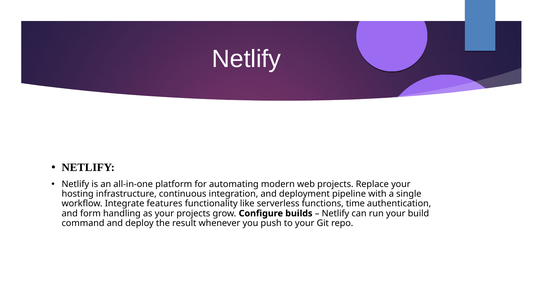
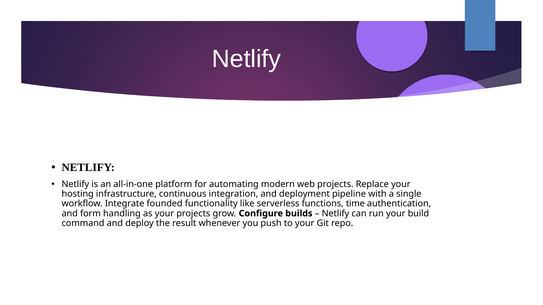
features: features -> founded (165, 204)
